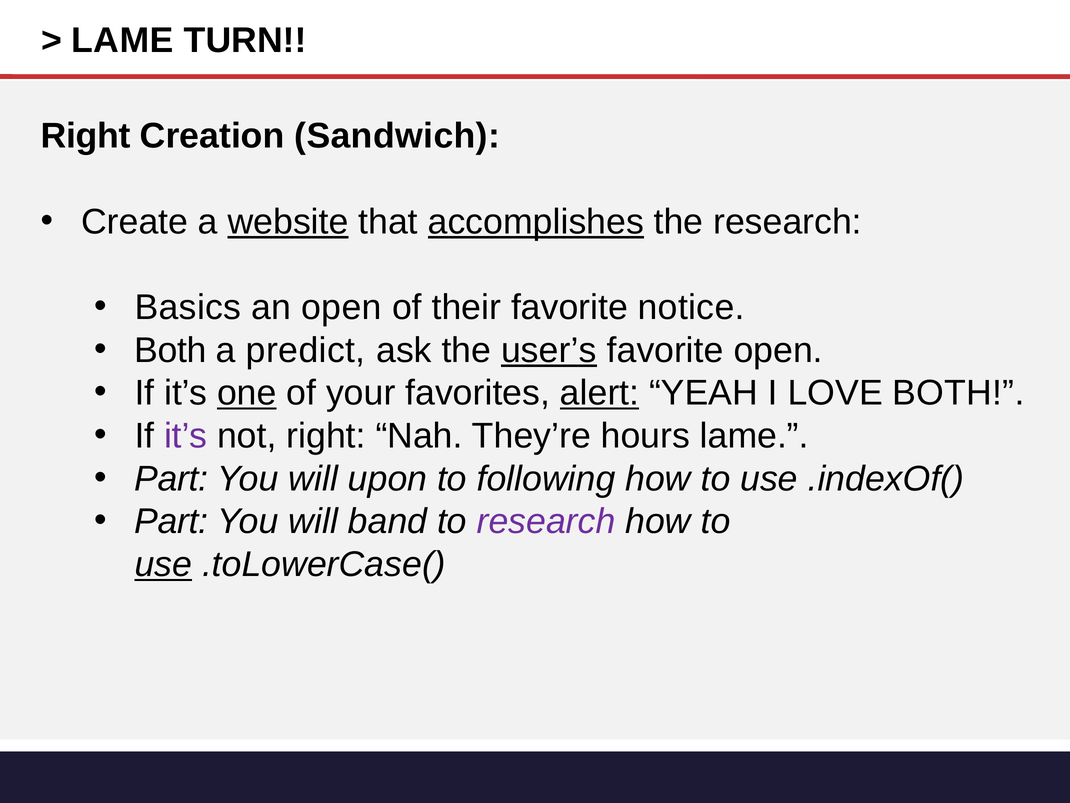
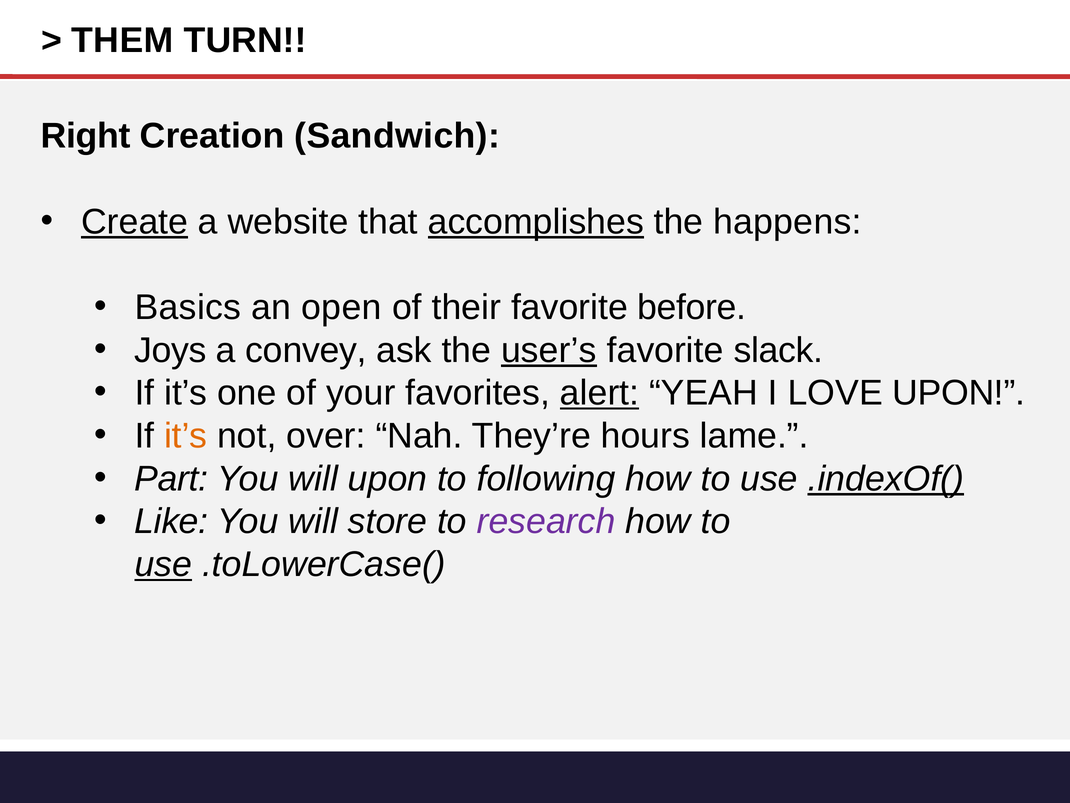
LAME: LAME -> THEM (122, 41)
Create underline: none -> present (135, 222)
website underline: present -> none (288, 222)
the research: research -> happens (787, 222)
notice: notice -> before (692, 307)
Both: Both -> Joys (170, 350)
predict: predict -> convey (306, 350)
favorite open: open -> slack (778, 350)
one underline: present -> none (247, 393)
LOVE BOTH: BOTH -> UPON (959, 393)
it’s colour: purple -> orange (186, 436)
not right: right -> over (326, 436)
.indexOf( underline: none -> present (886, 479)
Part: Part -> Like (171, 521)
band: band -> store (388, 521)
